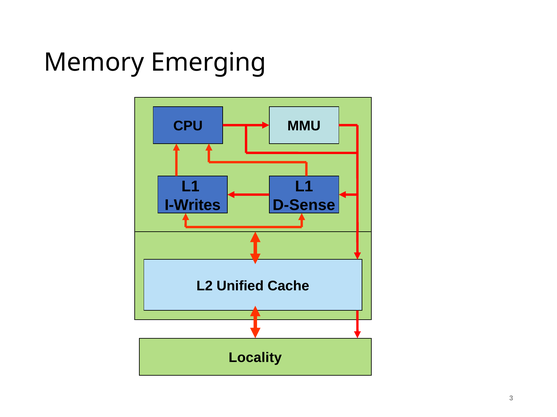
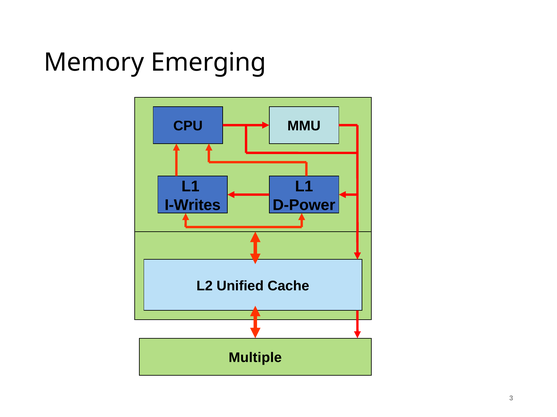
D-Sense: D-Sense -> D-Power (304, 205)
Locality: Locality -> Multiple (255, 358)
